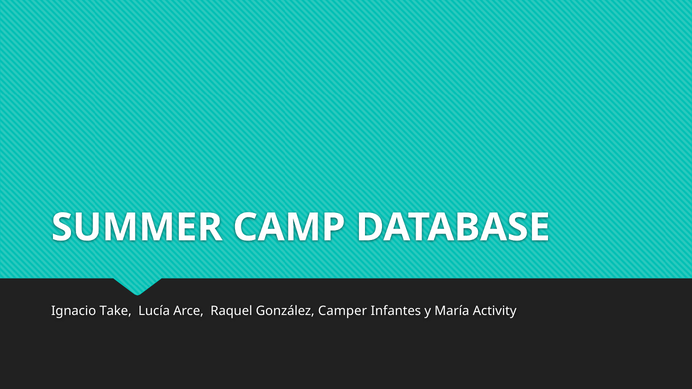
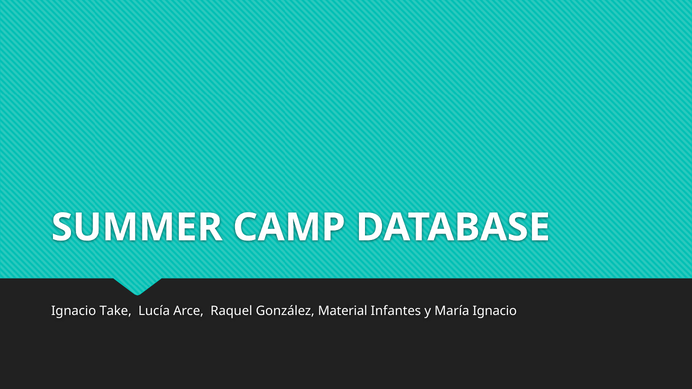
Camper: Camper -> Material (343, 311)
María Activity: Activity -> Ignacio (495, 311)
